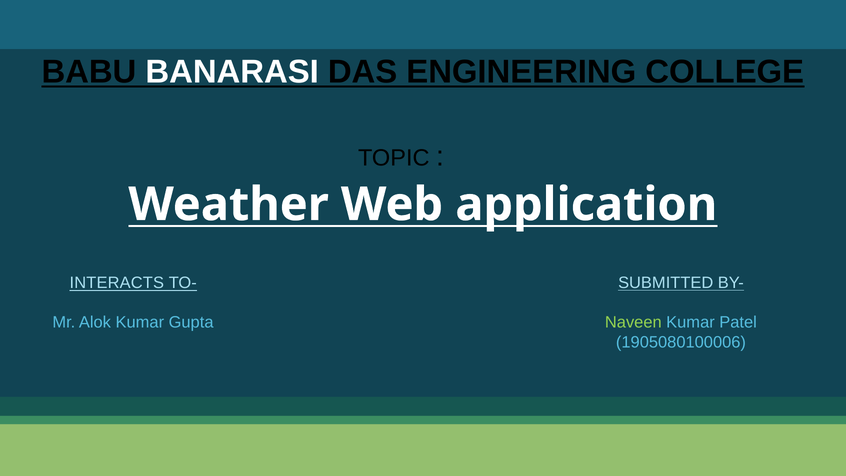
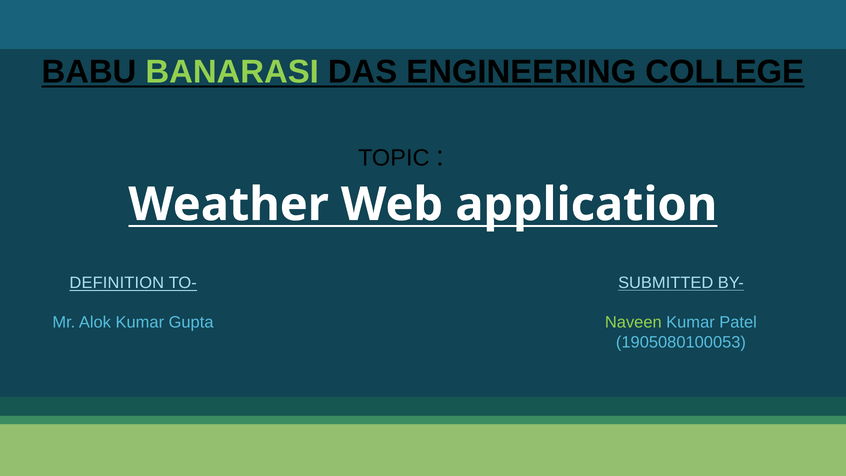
BANARASI colour: white -> light green (232, 72)
INTERACTS: INTERACTS -> DEFINITION (117, 283)
1905080100006: 1905080100006 -> 1905080100053 (681, 342)
